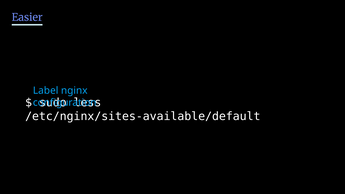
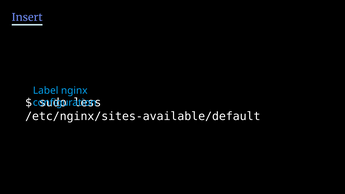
Easier: Easier -> Insert (27, 17)
